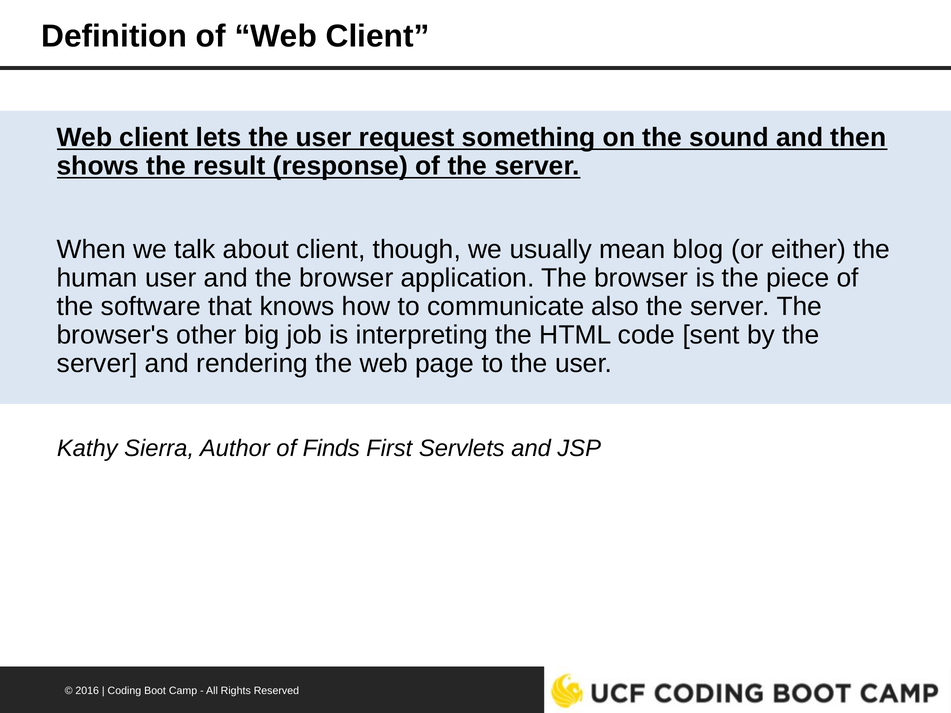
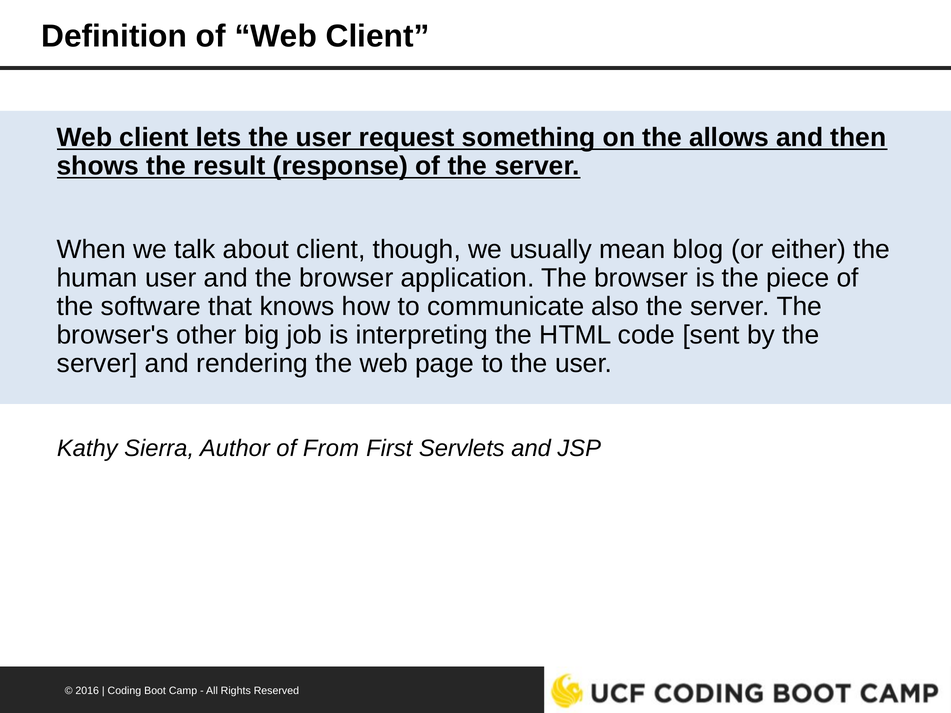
sound: sound -> allows (729, 138)
Finds: Finds -> From (331, 448)
